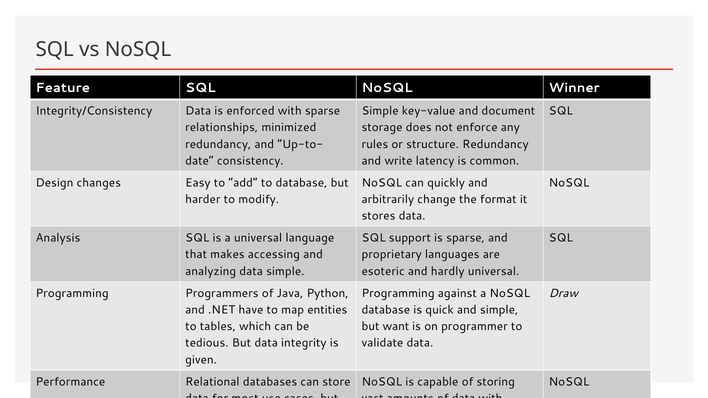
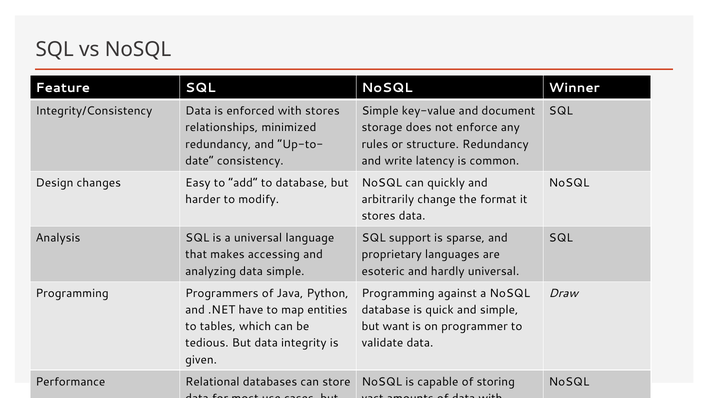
with sparse: sparse -> stores (322, 111)
